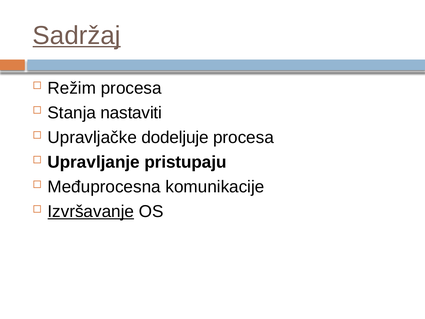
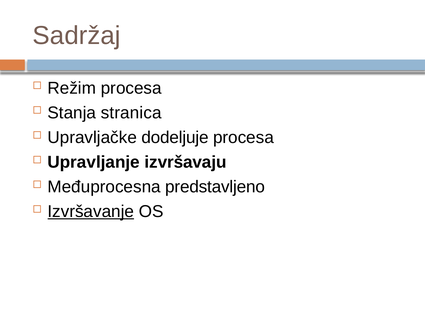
Sadržaj underline: present -> none (77, 35)
nastaviti: nastaviti -> stranica (131, 113)
pristupaju: pristupaju -> izvršavaju (186, 162)
komunikacije: komunikacije -> predstavljeno (215, 187)
